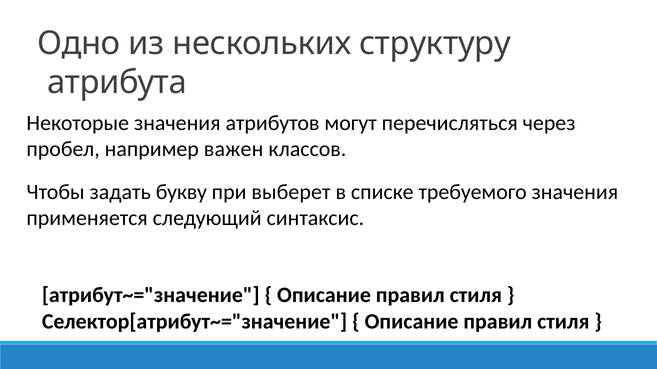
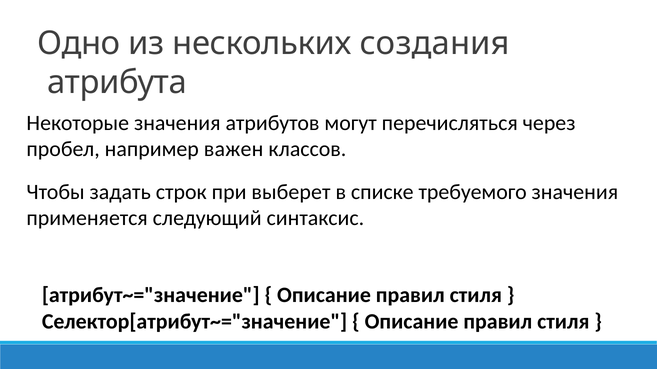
структуру: структуру -> создания (435, 43)
букву: букву -> строк (181, 192)
